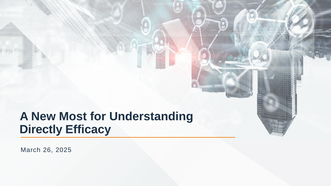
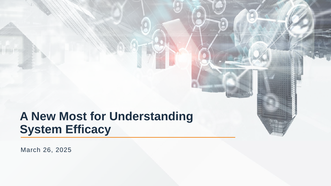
Directly: Directly -> System (41, 130)
